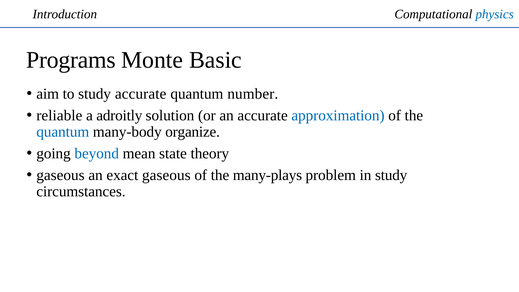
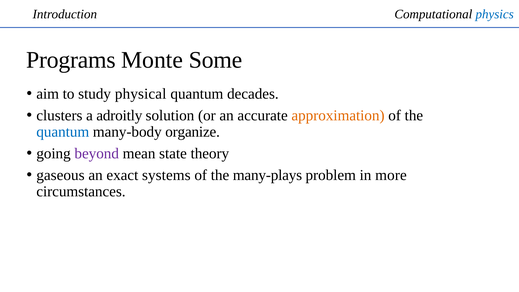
Basic: Basic -> Some (216, 60)
study accurate: accurate -> physical (141, 94)
number: number -> decades (253, 94)
reliable: reliable -> clusters (59, 115)
approximation colour: blue -> orange (338, 115)
beyond colour: blue -> purple (97, 153)
exact gaseous: gaseous -> systems (166, 175)
in study: study -> more (391, 175)
